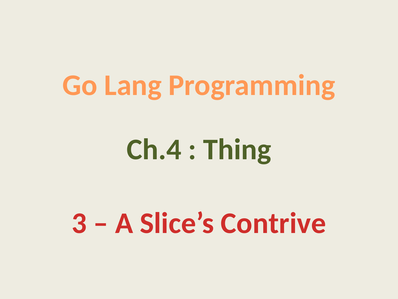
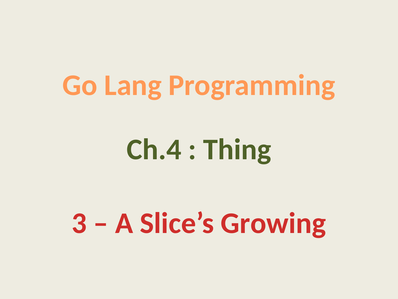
Contrive: Contrive -> Growing (273, 223)
